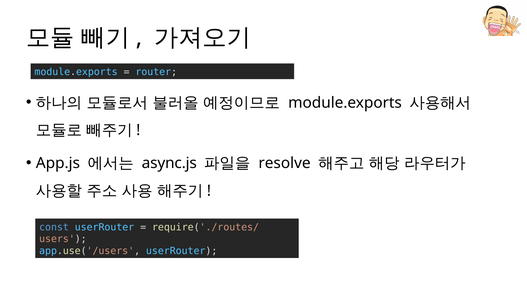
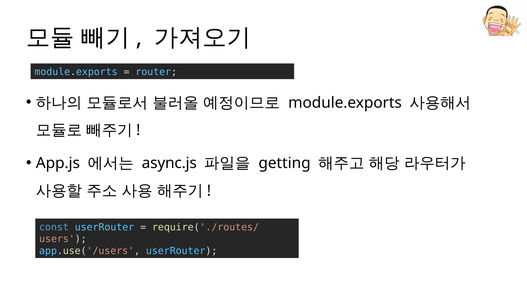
resolve: resolve -> getting (285, 163)
